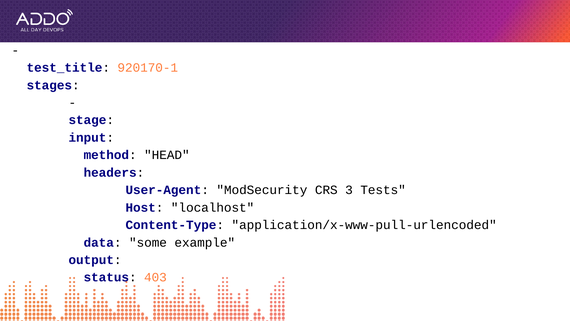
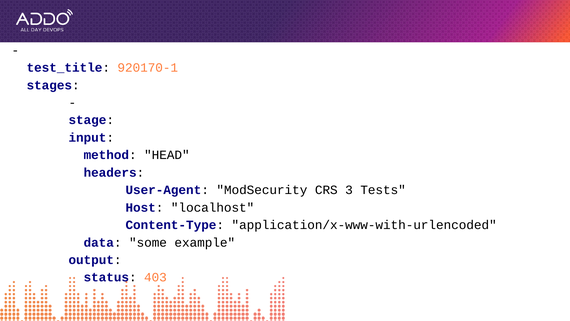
application/x-www-pull-urlencoded: application/x-www-pull-urlencoded -> application/x-www-with-urlencoded (364, 225)
